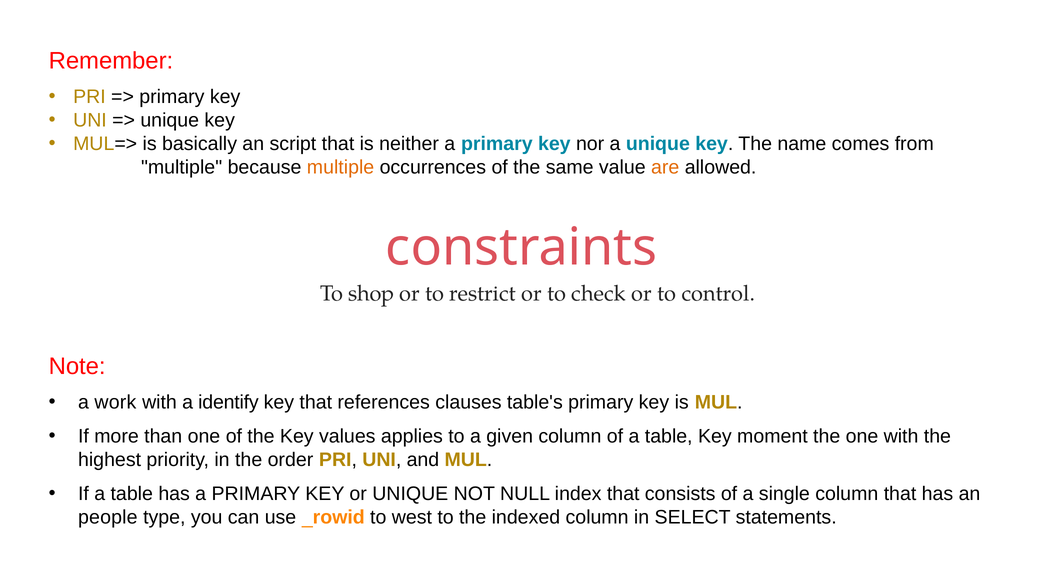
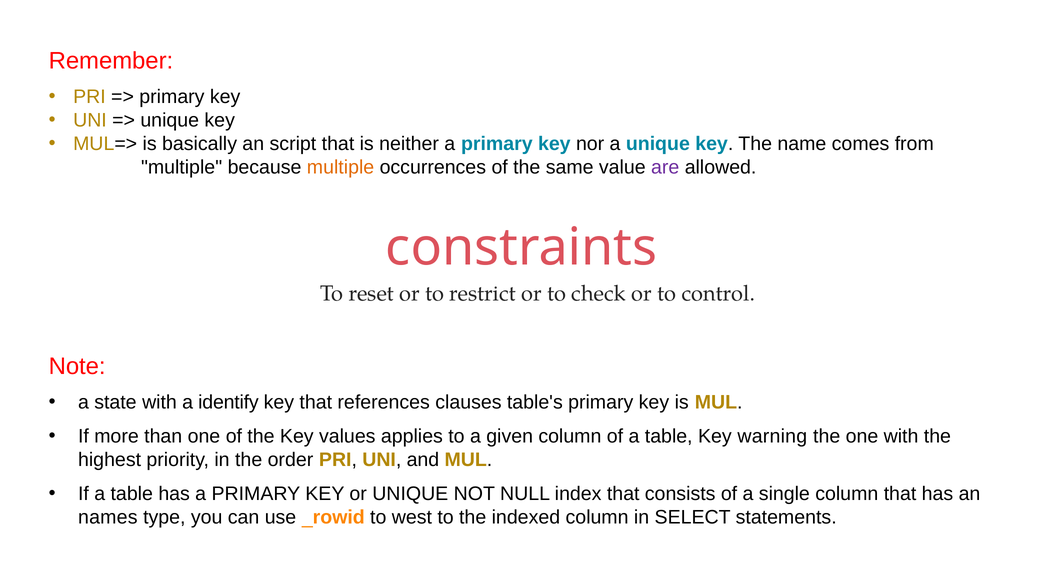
are colour: orange -> purple (665, 167)
shop: shop -> reset (371, 293)
work: work -> state (115, 402)
moment: moment -> warning (772, 436)
people: people -> names (108, 517)
